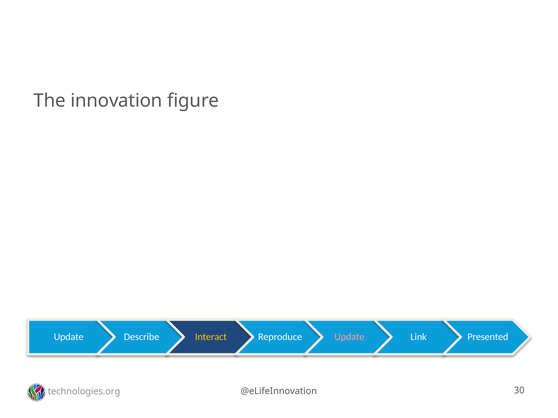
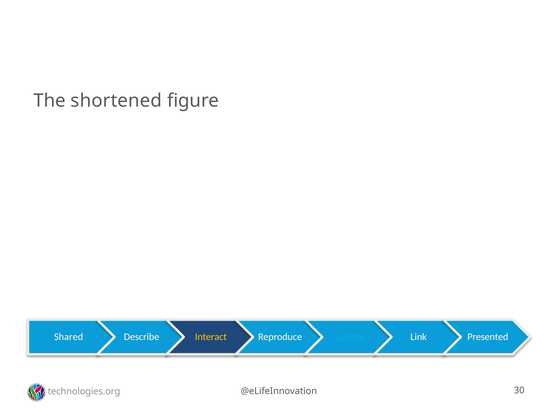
innovation: innovation -> shortened (116, 101)
Update: Update -> Shared (69, 337)
Update colour: pink -> light blue (349, 337)
